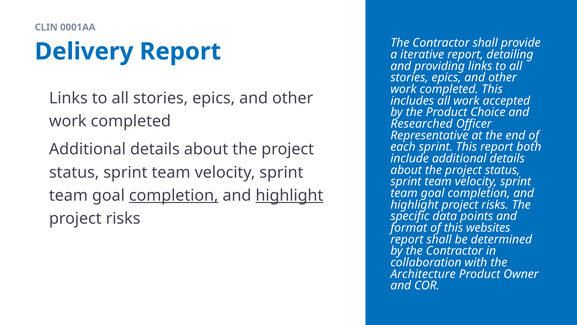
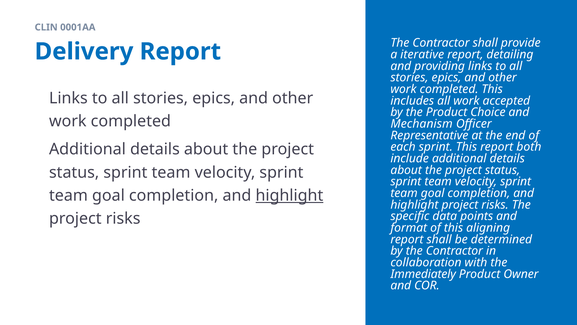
Researched: Researched -> Mechanism (422, 124)
completion underline: present -> none (174, 195)
websites: websites -> aligning (488, 228)
Architecture: Architecture -> Immediately (423, 274)
